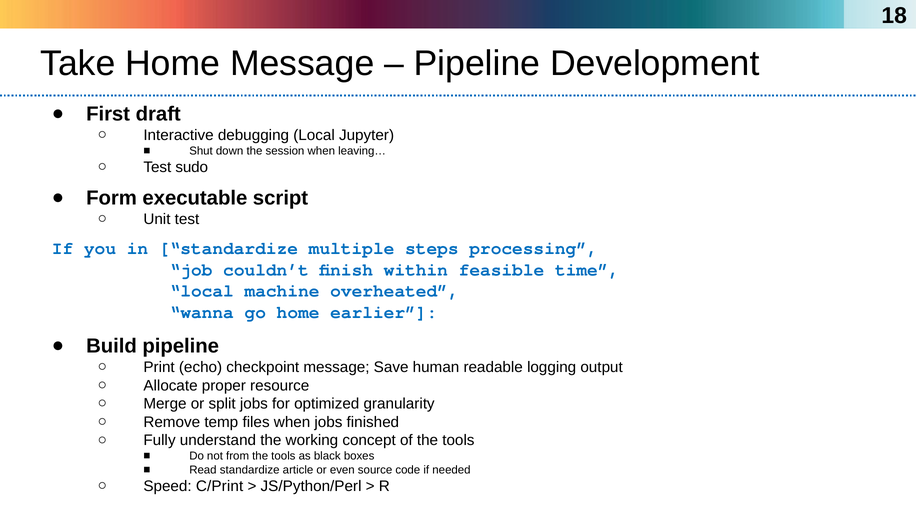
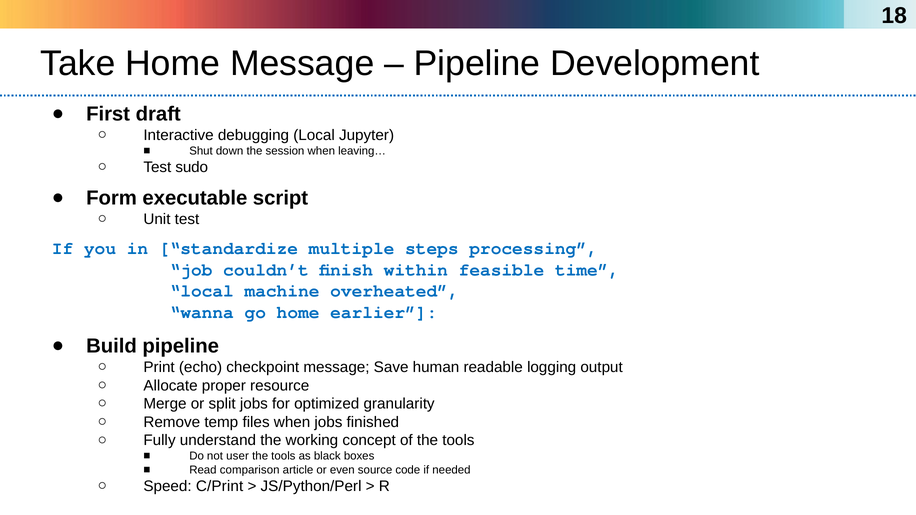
from: from -> user (238, 456)
Read standardize: standardize -> comparison (250, 470)
